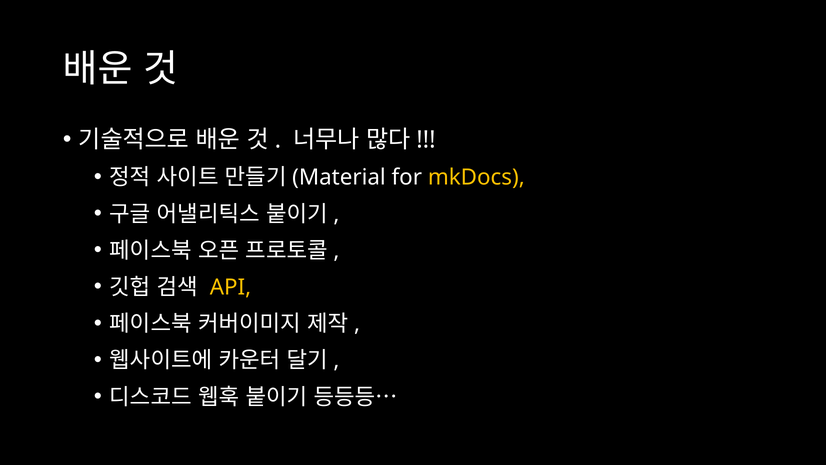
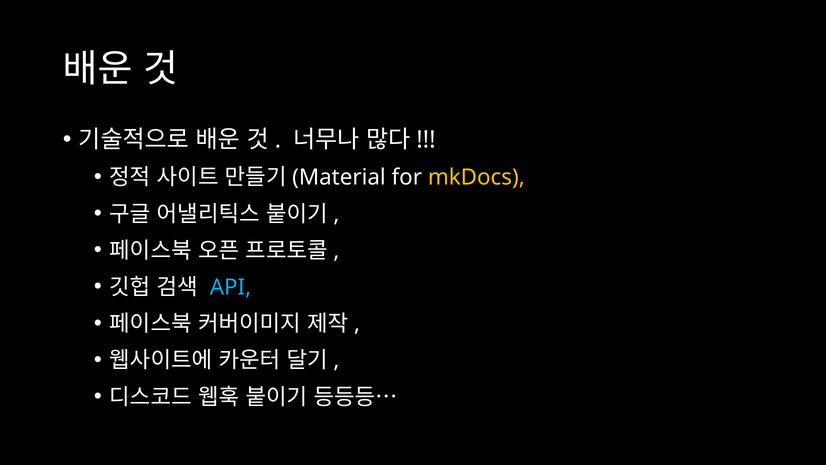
API colour: yellow -> light blue (230, 287)
